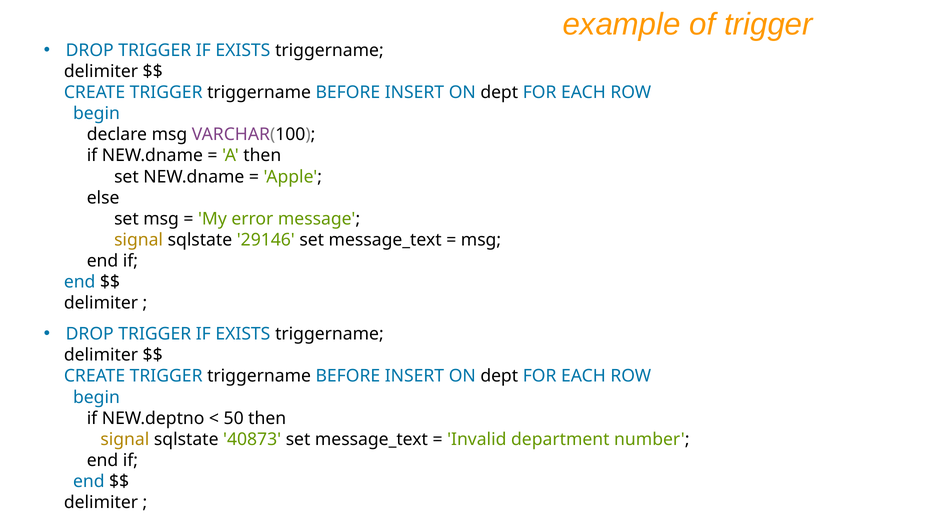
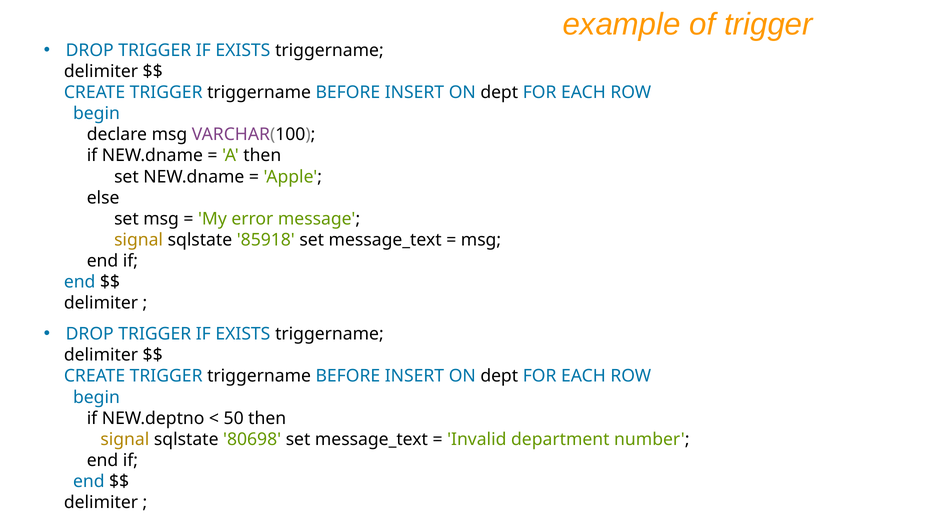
29146: 29146 -> 85918 (266, 240)
40873: 40873 -> 80698 (252, 439)
